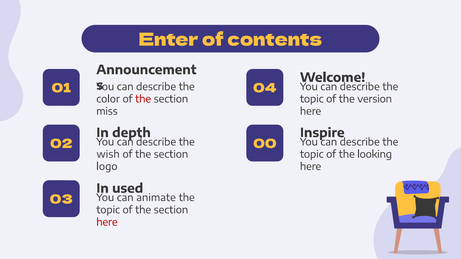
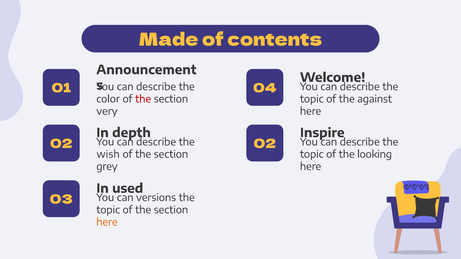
Enter: Enter -> Made (169, 40)
version: version -> against (375, 99)
miss: miss -> very (107, 111)
02 00: 00 -> 02 (265, 144)
logo: logo -> grey (107, 167)
animate: animate -> versions (156, 198)
here colour: red -> orange (107, 223)
